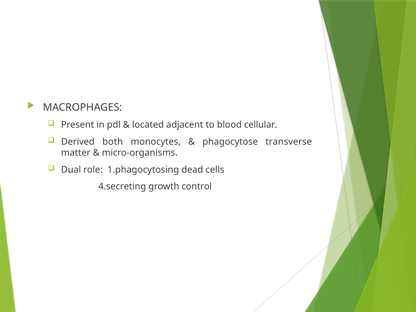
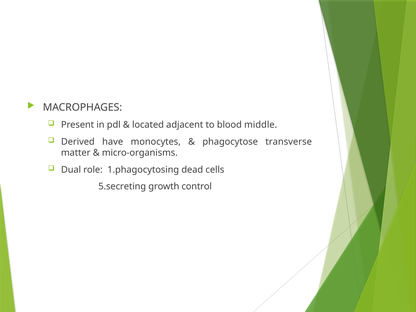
cellular: cellular -> middle (261, 125)
both: both -> have (113, 142)
4.secreting: 4.secreting -> 5.secreting (122, 187)
